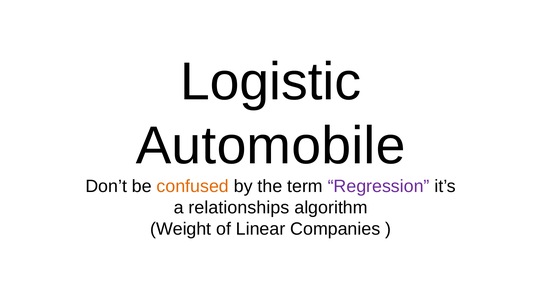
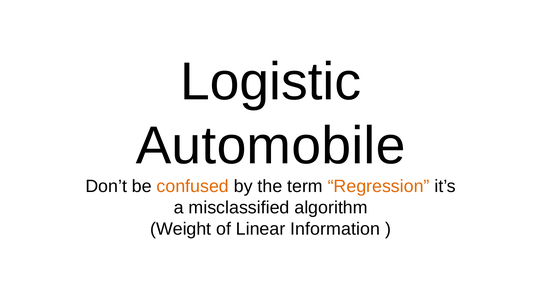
Regression colour: purple -> orange (379, 186)
relationships: relationships -> misclassified (239, 208)
Companies: Companies -> Information (335, 229)
